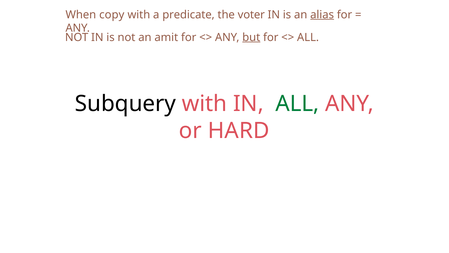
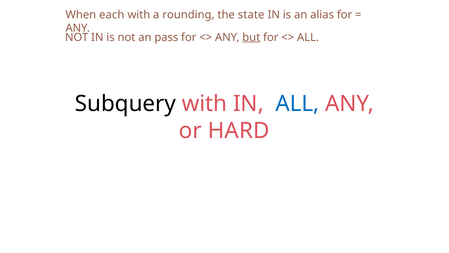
copy: copy -> each (112, 15)
predicate: predicate -> rounding (188, 15)
voter: voter -> state (251, 15)
alias underline: present -> none (322, 15)
amit: amit -> pass (166, 37)
ALL colour: green -> blue (297, 104)
